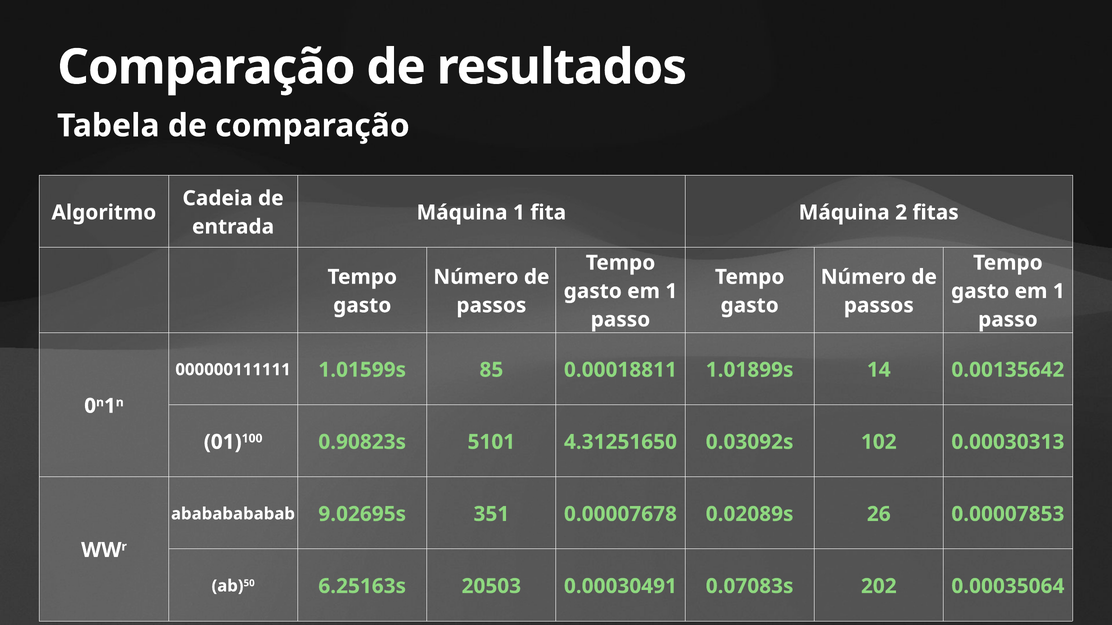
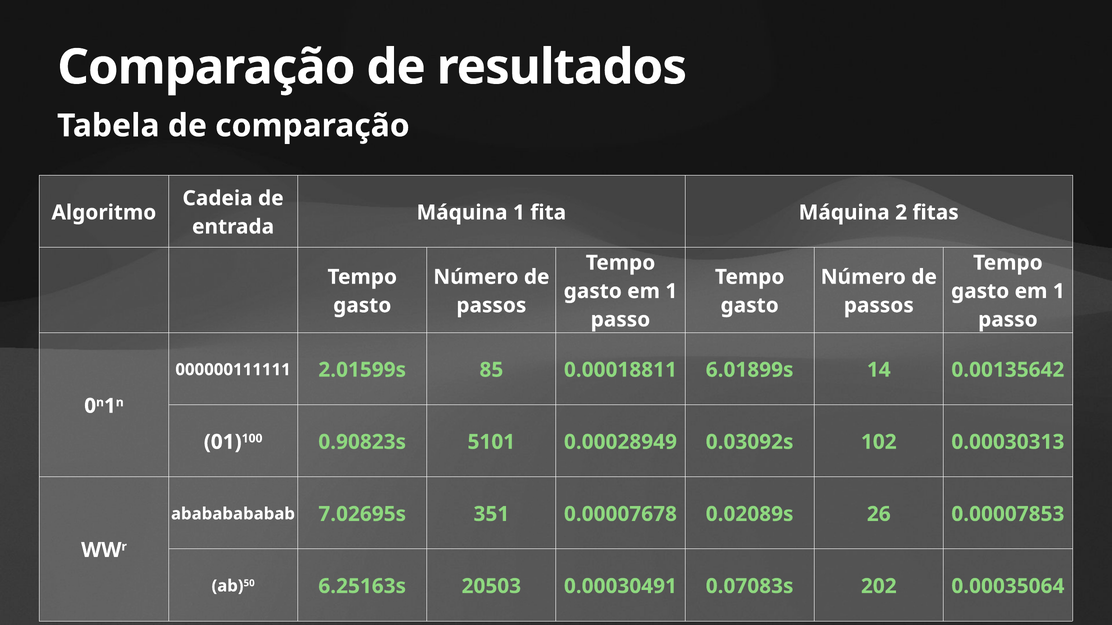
1.01599s: 1.01599s -> 2.01599s (362, 370)
1.01899s: 1.01899s -> 6.01899s (750, 370)
4.31251650: 4.31251650 -> 0.00028949 (620, 442)
9.02695s: 9.02695s -> 7.02695s (362, 514)
